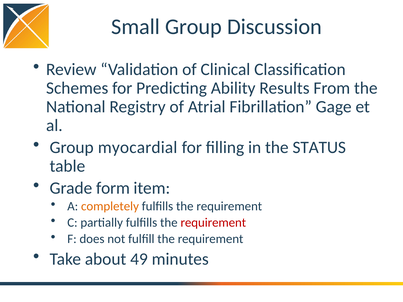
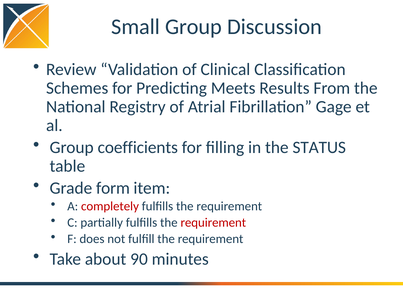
Ability: Ability -> Meets (233, 88)
myocardial: myocardial -> coefficients (138, 148)
completely colour: orange -> red (110, 207)
49: 49 -> 90 (139, 259)
